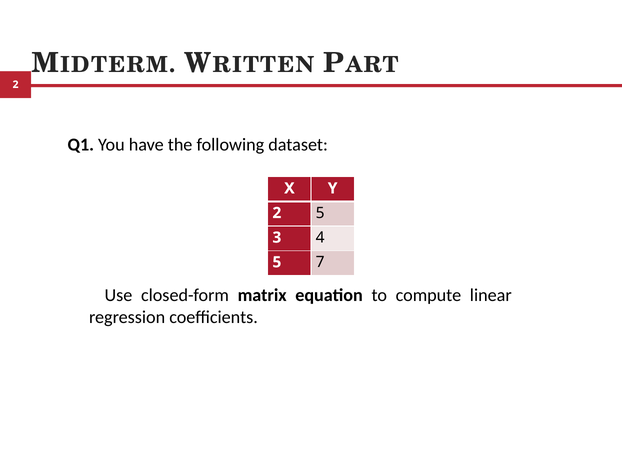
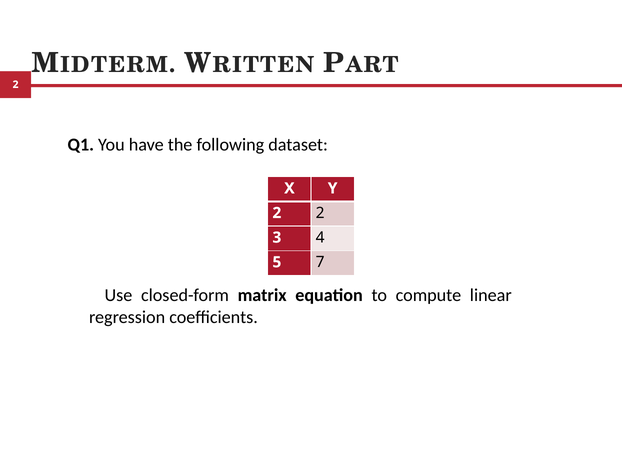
2 5: 5 -> 2 (320, 213)
